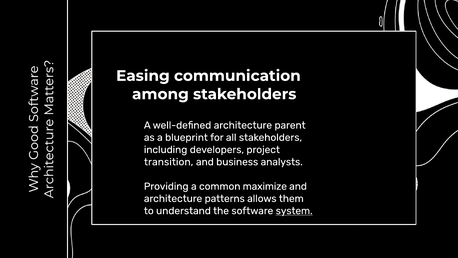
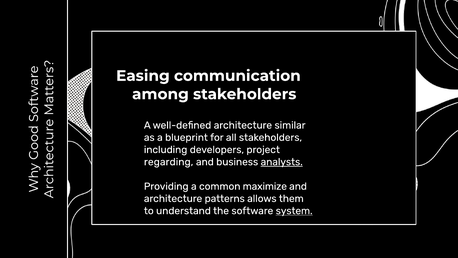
parent: parent -> similar (290, 125)
transition: transition -> regarding (169, 162)
analysts underline: none -> present (282, 162)
